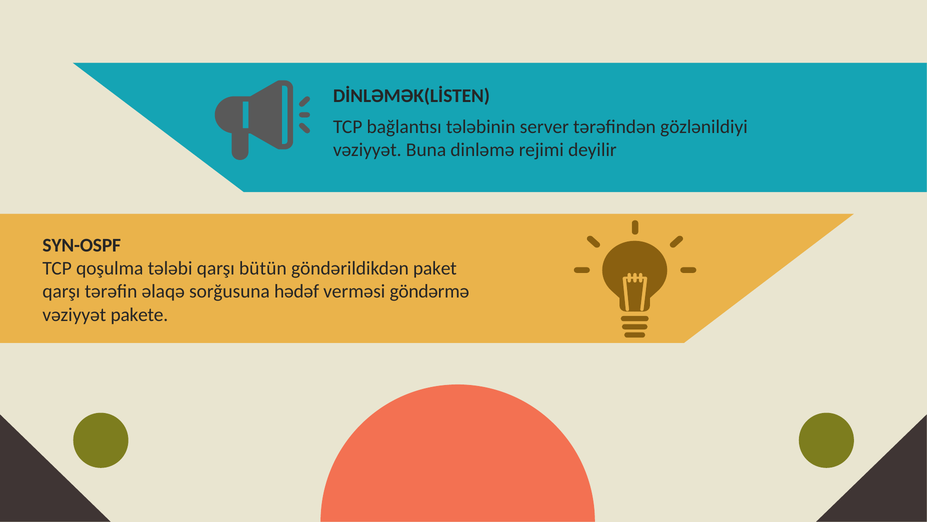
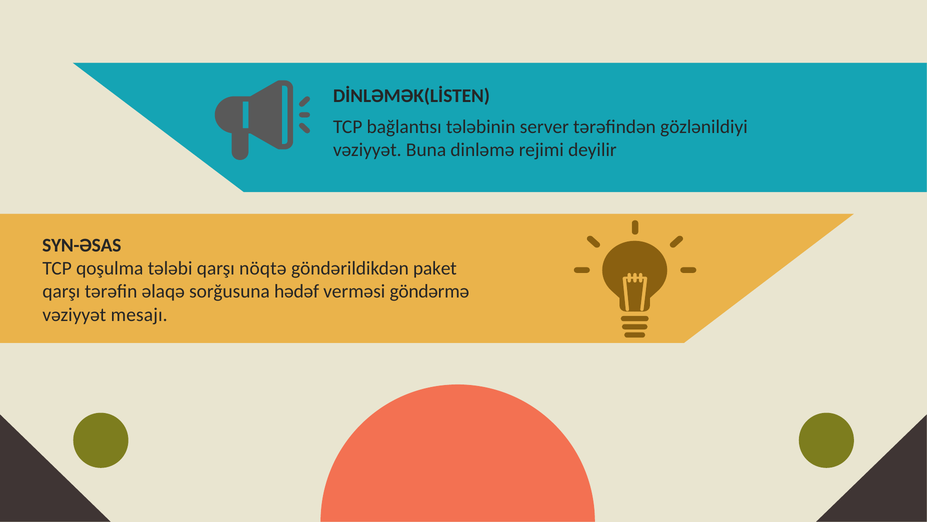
SYN-OSPF: SYN-OSPF -> SYN-ƏSAS (82, 245)
bütün: bütün -> nöqtə (263, 268)
pakete: pakete -> mesajı (139, 314)
